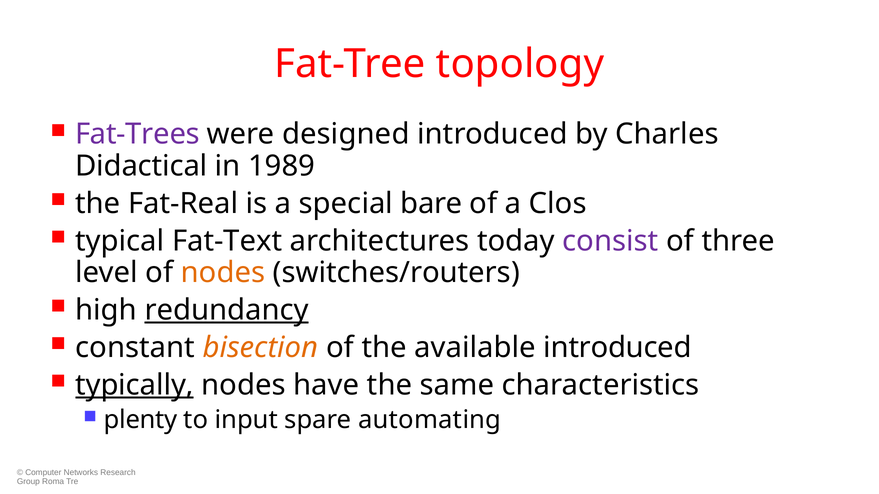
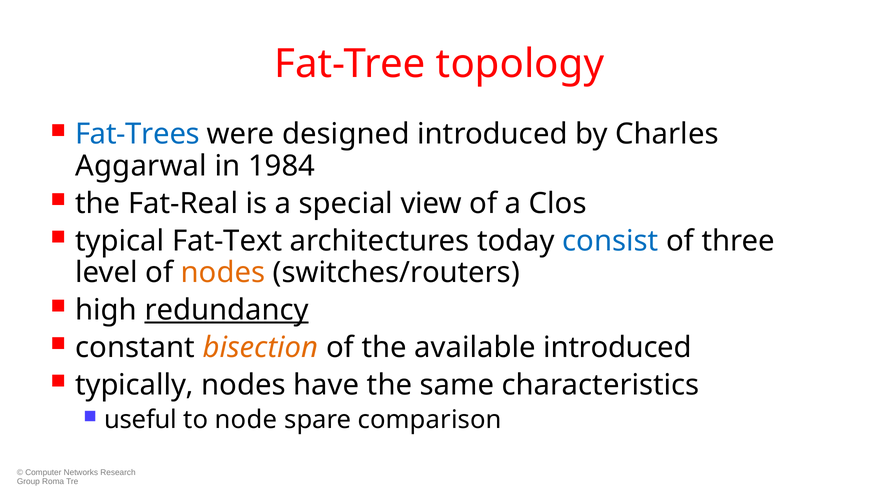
Fat-Trees colour: purple -> blue (137, 134)
Didactical: Didactical -> Aggarwal (141, 166)
1989: 1989 -> 1984 (282, 166)
bare: bare -> view (431, 204)
consist colour: purple -> blue (610, 241)
typically underline: present -> none (135, 385)
plenty: plenty -> useful (141, 420)
input: input -> node (246, 420)
automating: automating -> comparison (430, 420)
